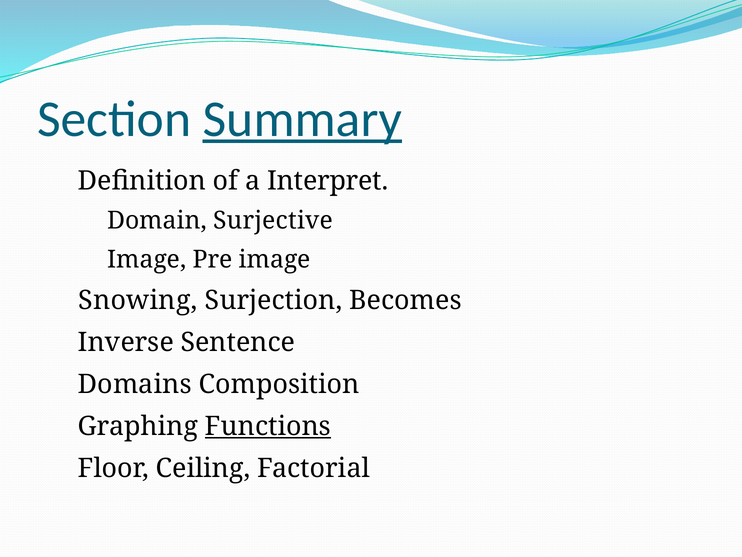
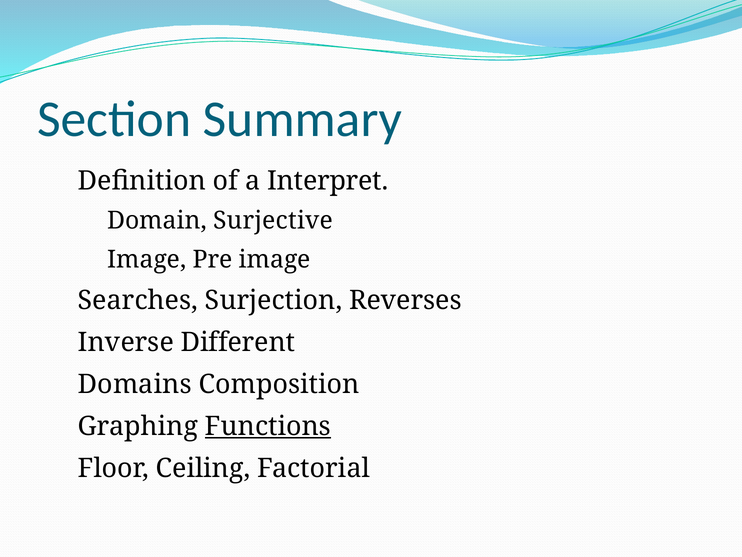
Summary underline: present -> none (302, 119)
Snowing: Snowing -> Searches (138, 300)
Becomes: Becomes -> Reverses (405, 300)
Sentence: Sentence -> Different (238, 342)
